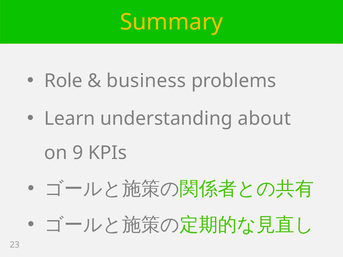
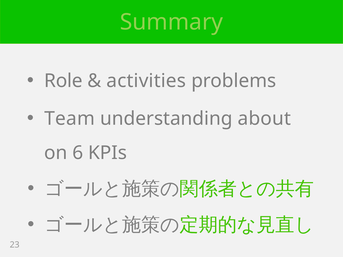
Summary colour: yellow -> light green (171, 22)
business: business -> activities (146, 81)
Learn: Learn -> Team (70, 119)
9: 9 -> 6 (78, 153)
